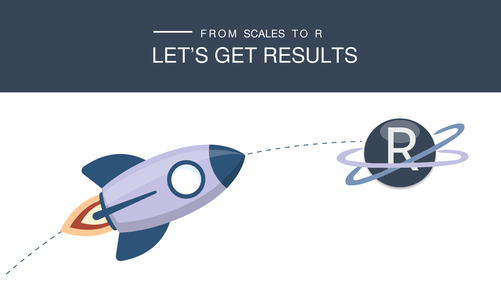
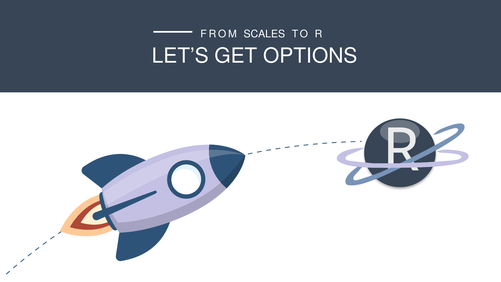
RESULTS: RESULTS -> OPTIONS (310, 56)
